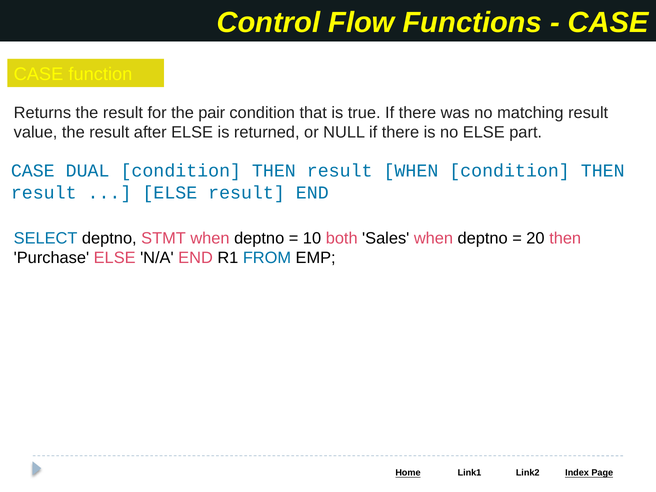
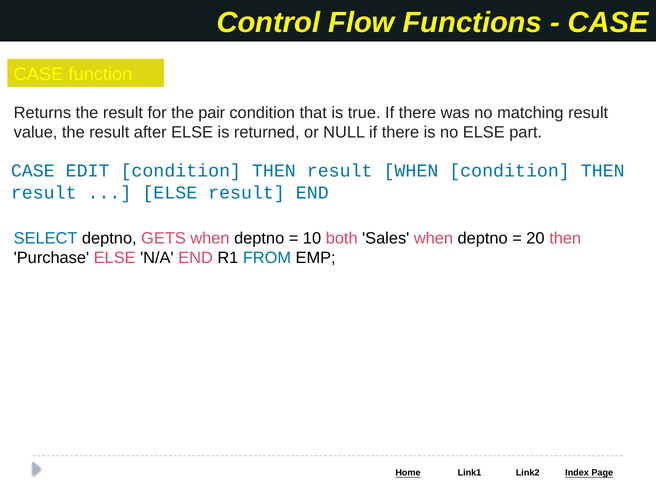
DUAL: DUAL -> EDIT (88, 171)
STMT: STMT -> GETS (164, 238)
